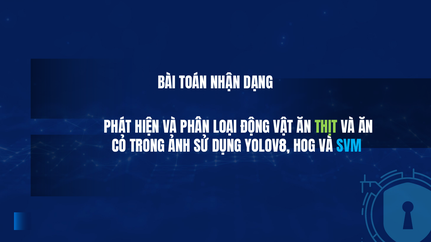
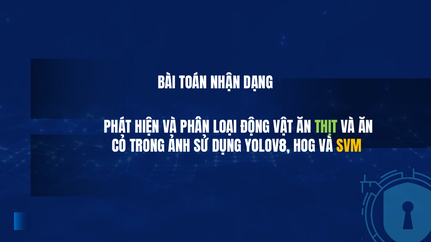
SVM colour: light blue -> yellow (349, 147)
